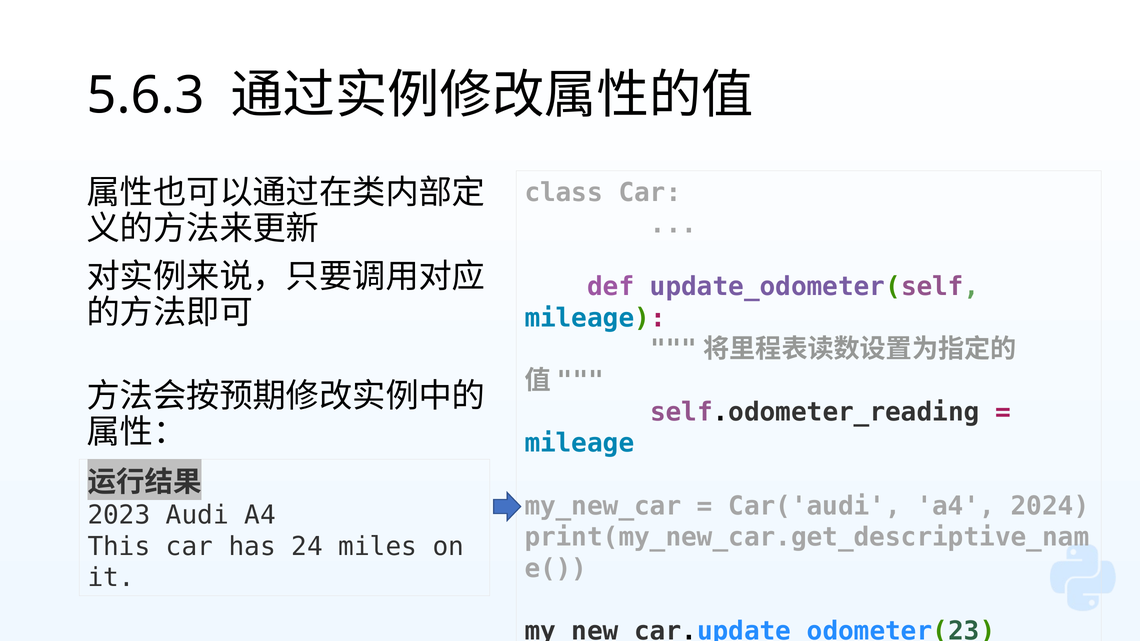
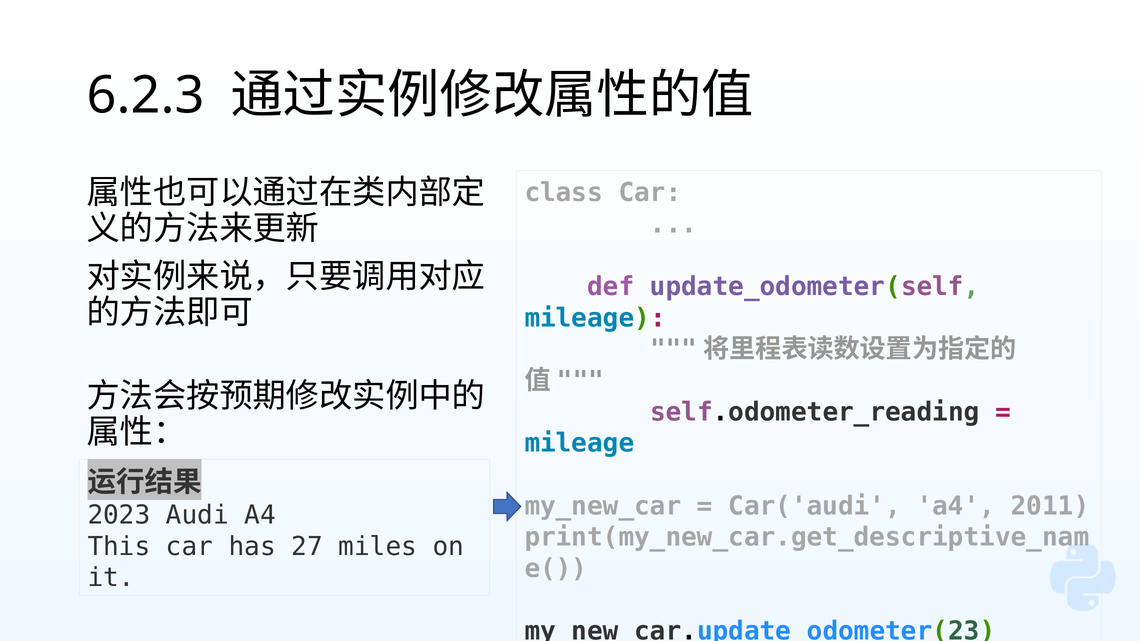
5.6.3: 5.6.3 -> 6.2.3 (146, 96)
2024: 2024 -> 2011 (1050, 506)
24: 24 -> 27 (307, 547)
